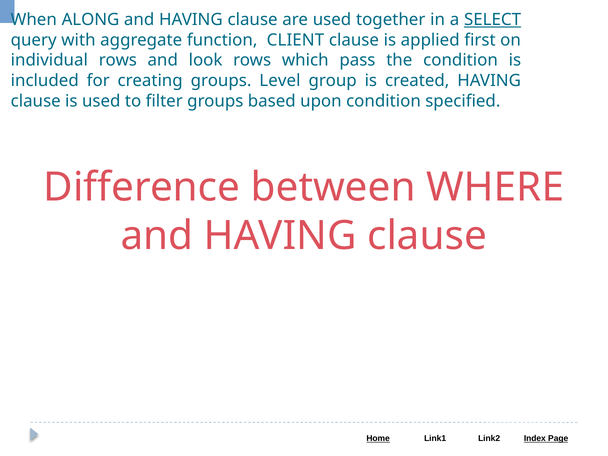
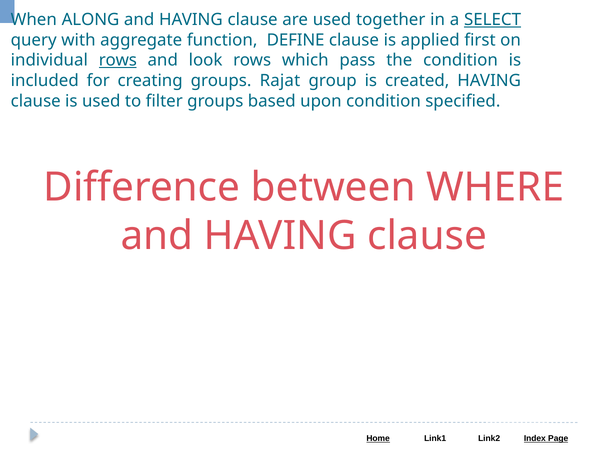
CLIENT: CLIENT -> DEFINE (296, 40)
rows underline: none -> present (118, 60)
Level: Level -> Rajat (280, 81)
